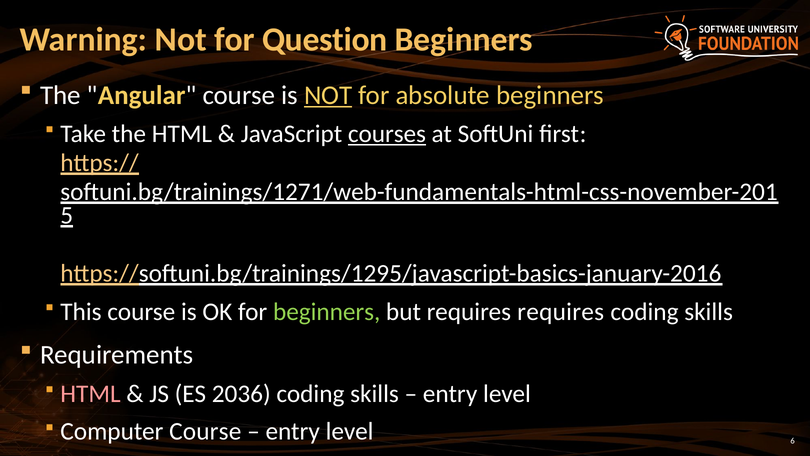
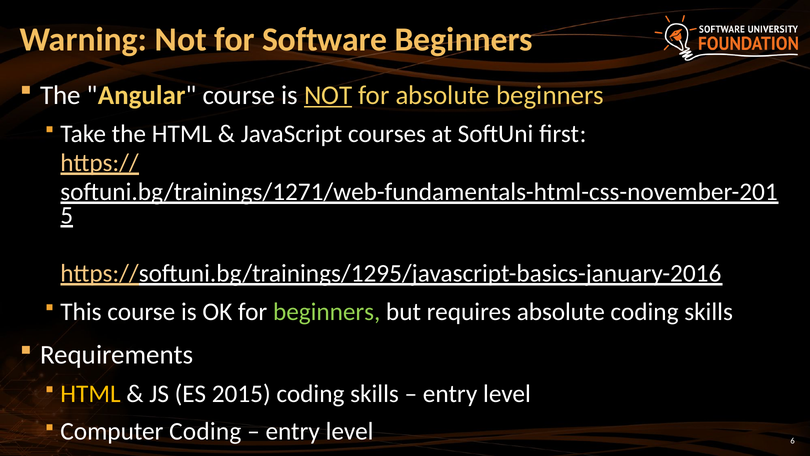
Question: Question -> Software (325, 39)
courses underline: present -> none (387, 134)
requires requires: requires -> absolute (561, 311)
HTML colour: pink -> yellow (90, 394)
2036: 2036 -> 2015 (241, 394)
Computer Course: Course -> Coding (205, 431)
